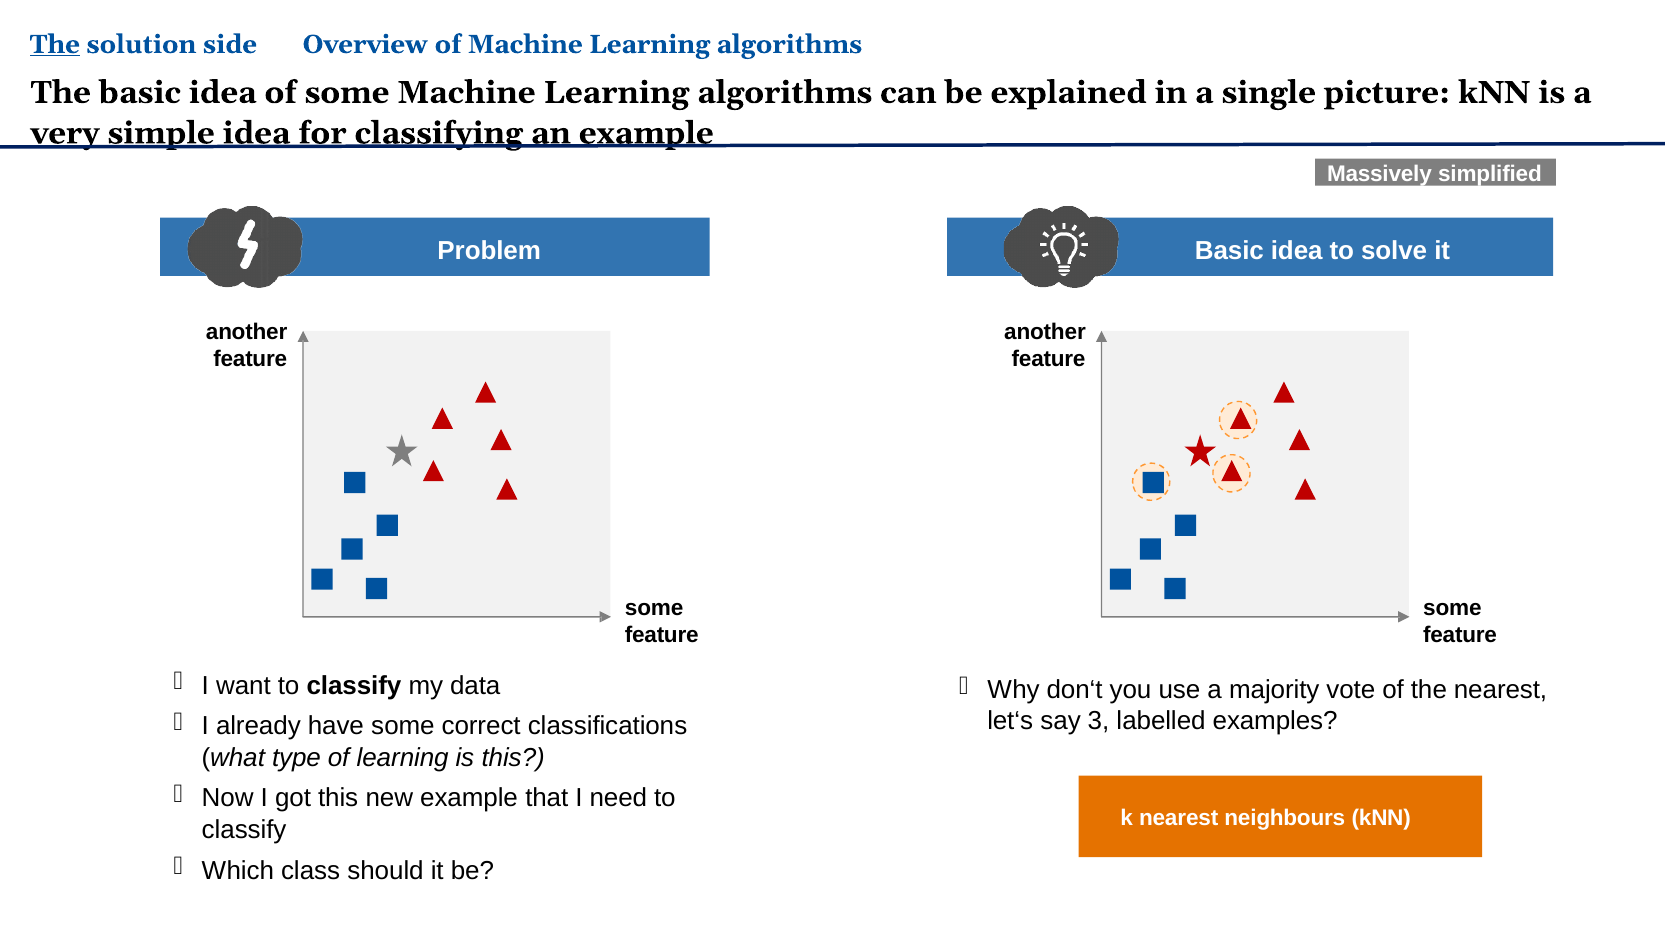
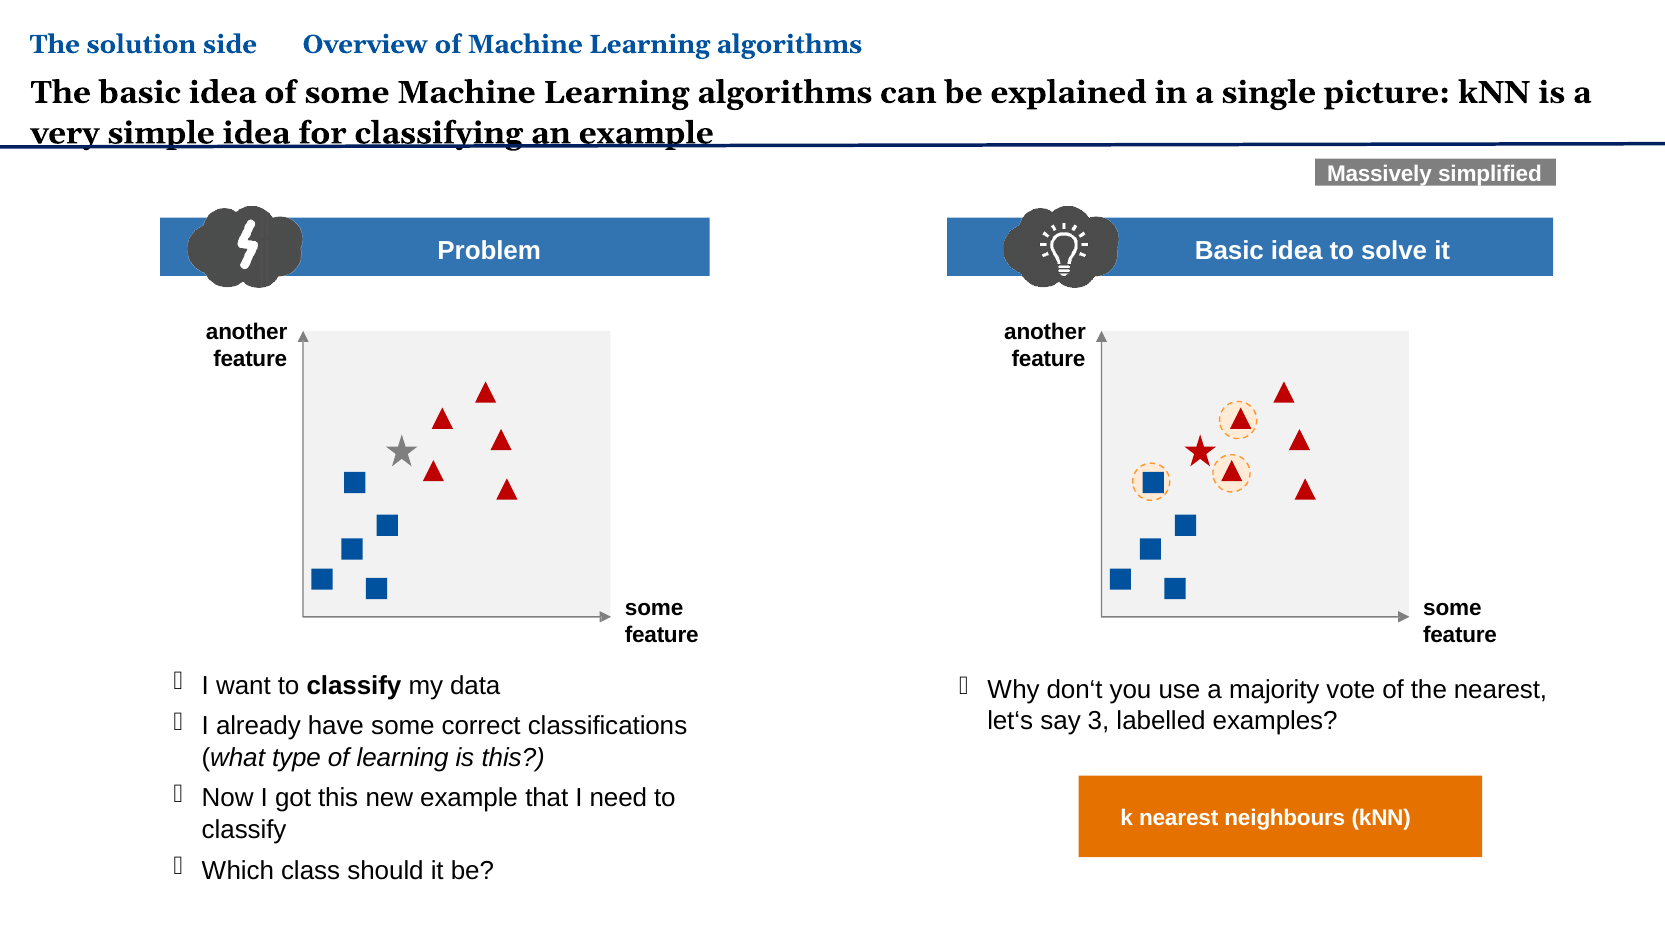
The underline: present -> none (55, 44)
